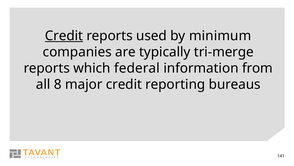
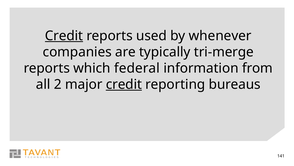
minimum: minimum -> whenever (220, 36)
8: 8 -> 2 (58, 84)
credit underline: none -> present (124, 84)
